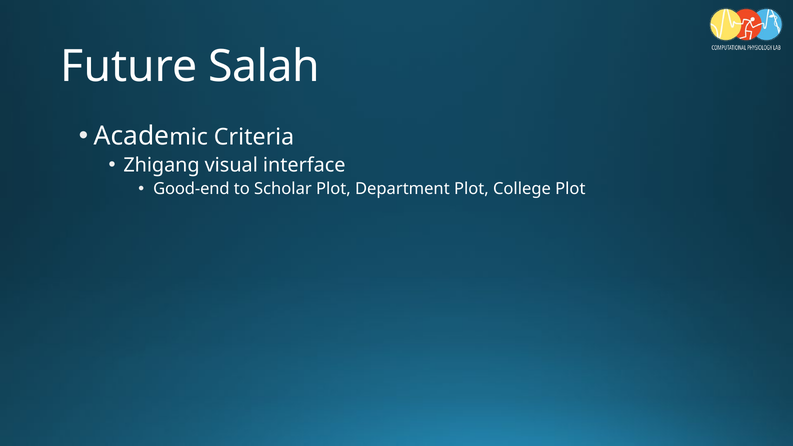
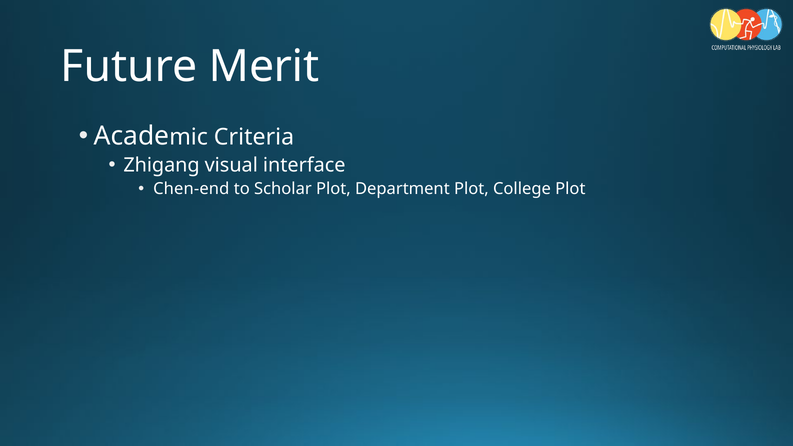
Salah: Salah -> Merit (264, 67)
Good-end: Good-end -> Chen-end (191, 189)
